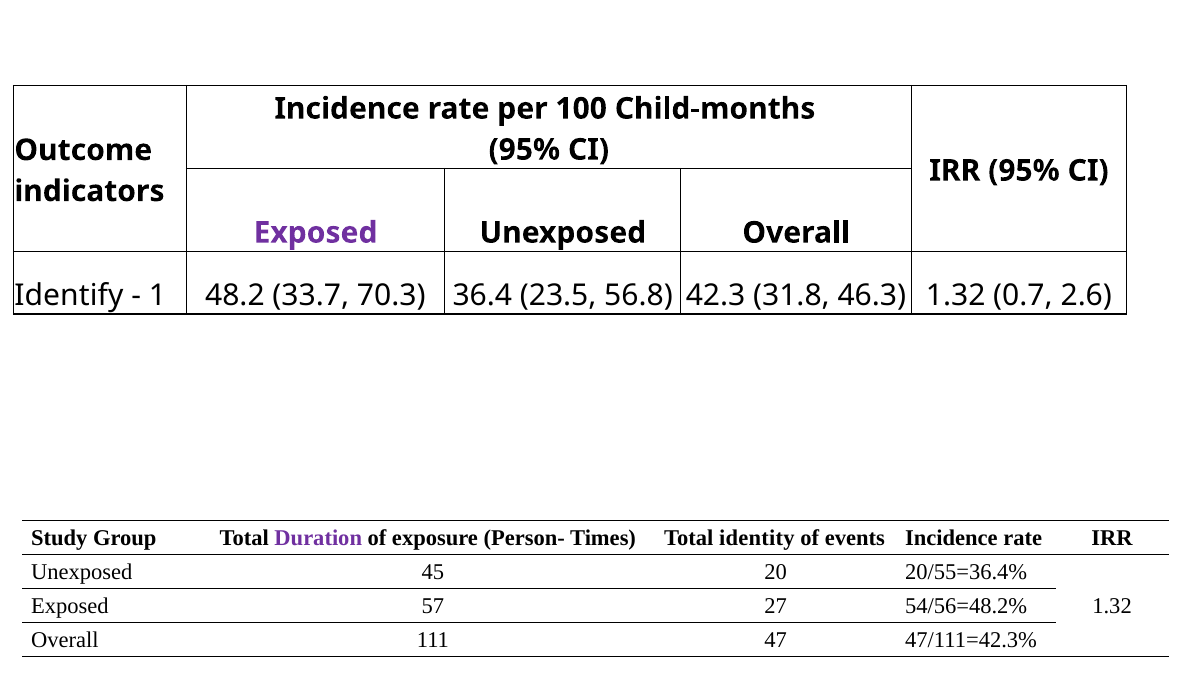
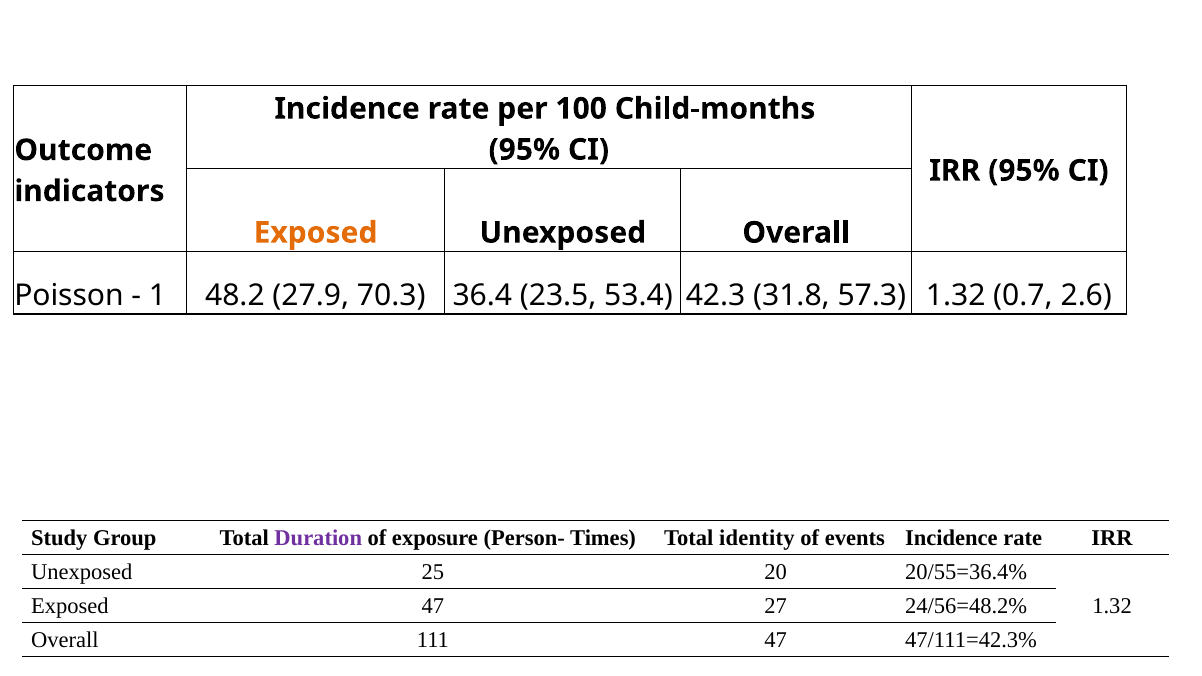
Exposed colour: purple -> orange (316, 233)
Identify: Identify -> Poisson (69, 295)
33.7: 33.7 -> 27.9 (311, 295)
56.8: 56.8 -> 53.4 (639, 295)
46.3: 46.3 -> 57.3 (872, 295)
45: 45 -> 25 (433, 572)
Exposed 57: 57 -> 47 (433, 606)
54/56=48.2%: 54/56=48.2% -> 24/56=48.2% (966, 606)
